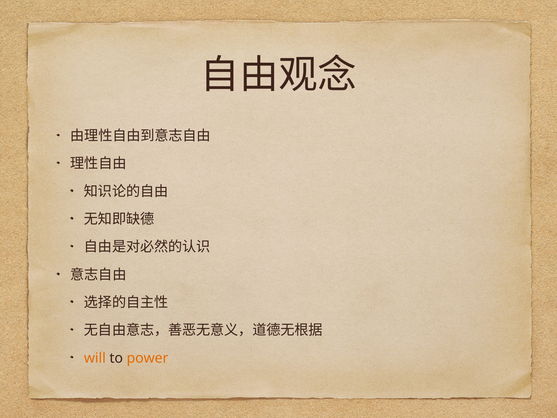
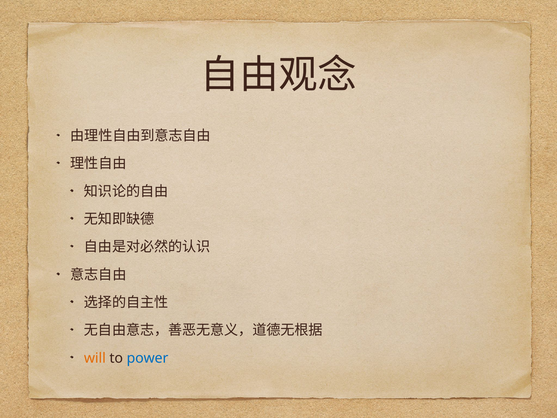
power colour: orange -> blue (147, 358)
